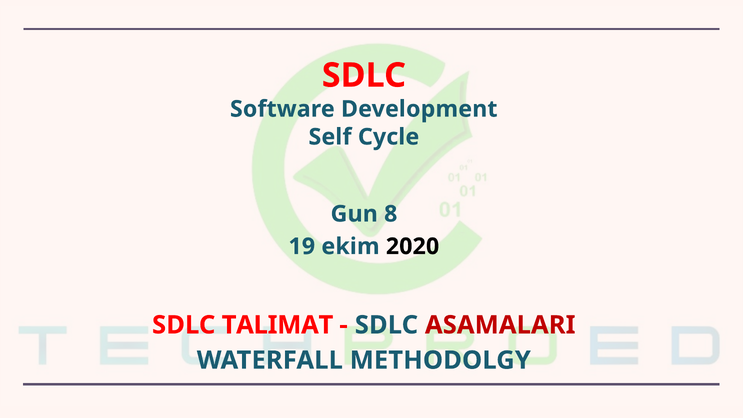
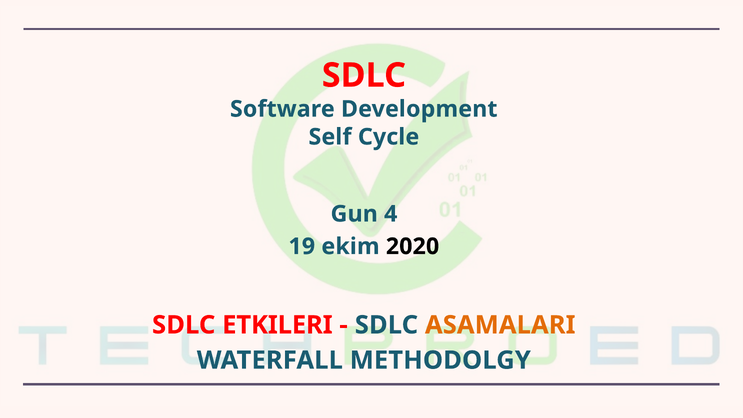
8: 8 -> 4 (391, 214)
TALIMAT: TALIMAT -> ETKILERI (277, 325)
ASAMALARI colour: red -> orange (500, 325)
